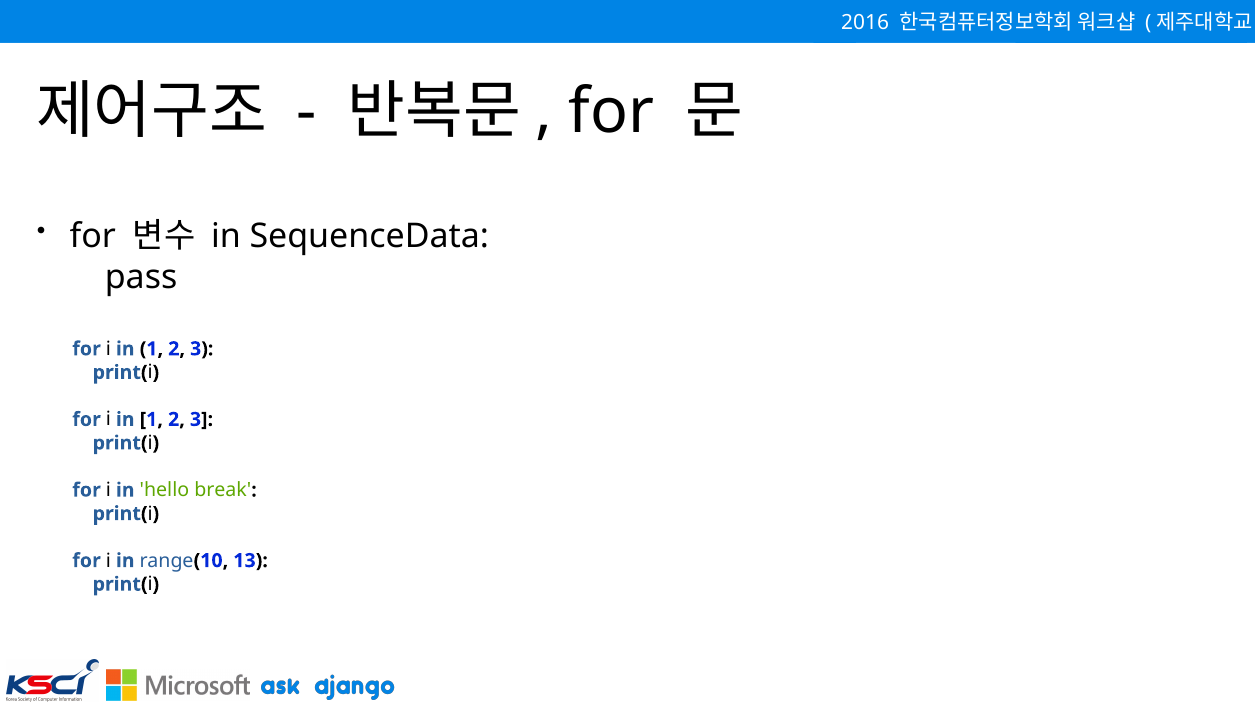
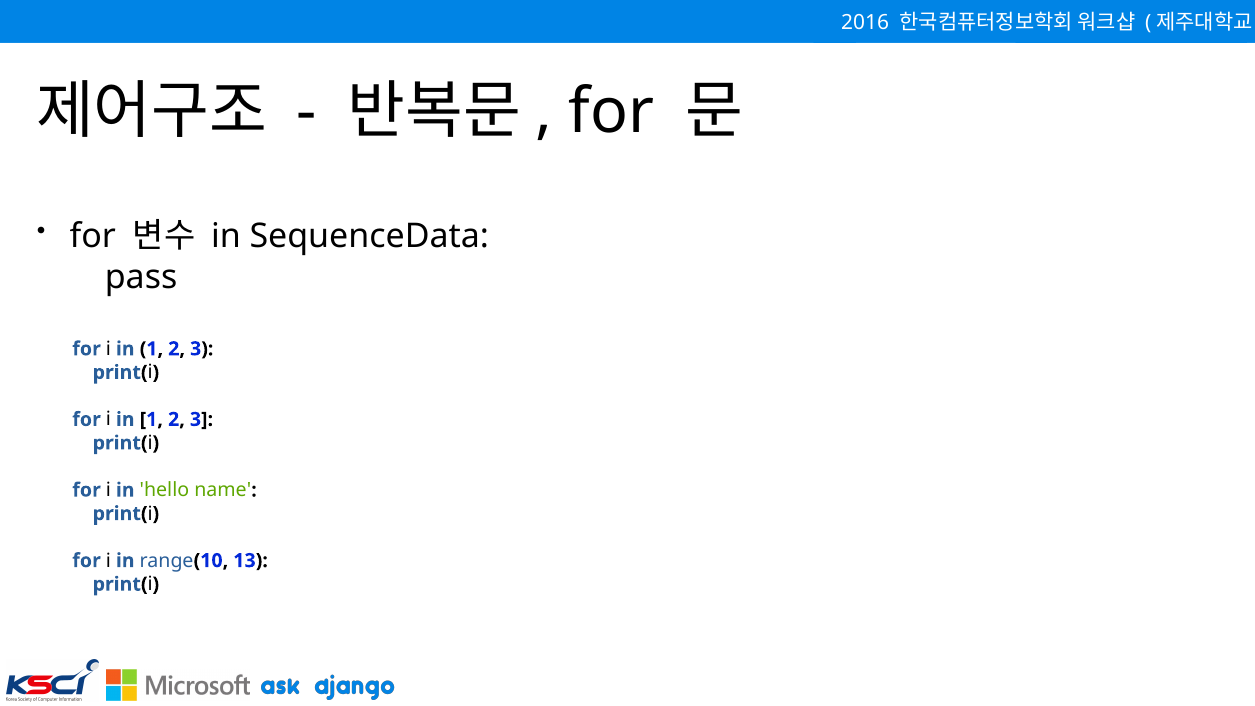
break: break -> name (223, 490)
